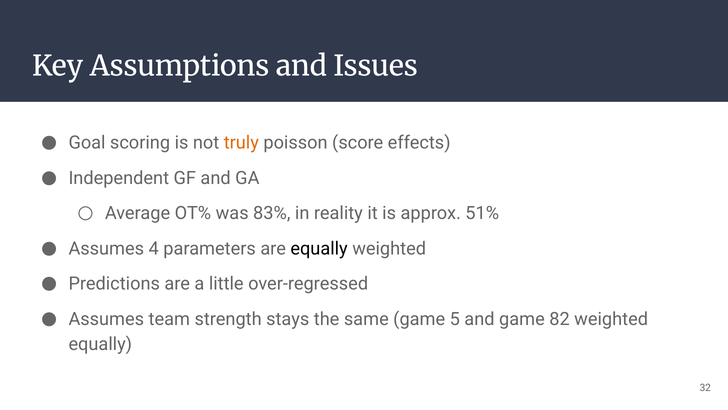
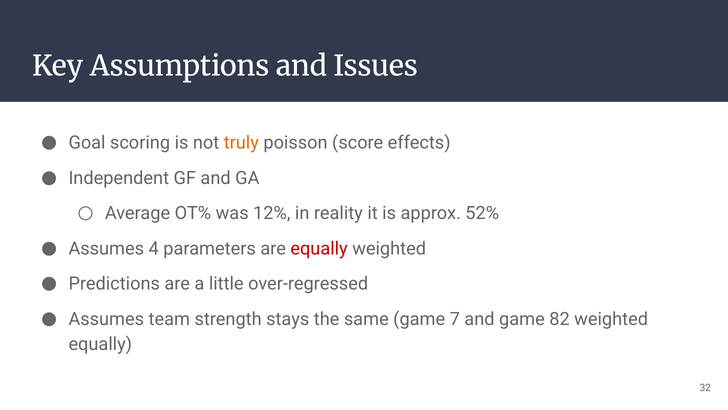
83%: 83% -> 12% (272, 213)
51%: 51% -> 52% (482, 213)
equally colour: black -> red (319, 248)
5: 5 -> 7 (455, 319)
